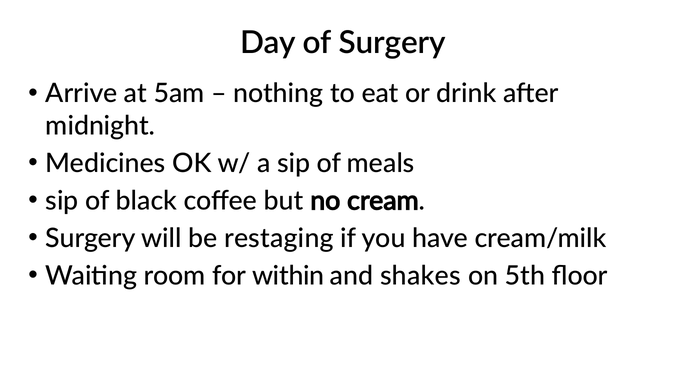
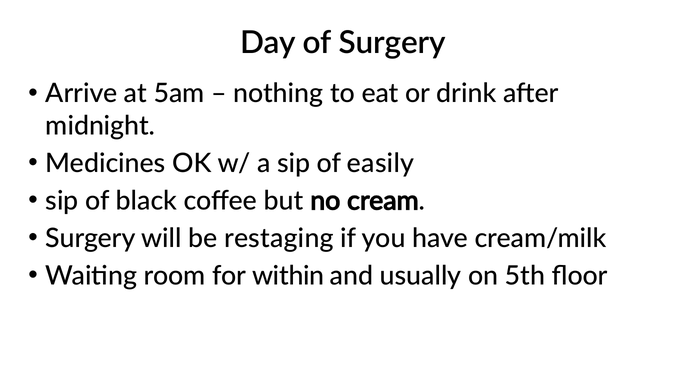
meals: meals -> easily (381, 163)
shakes: shakes -> usually (421, 276)
